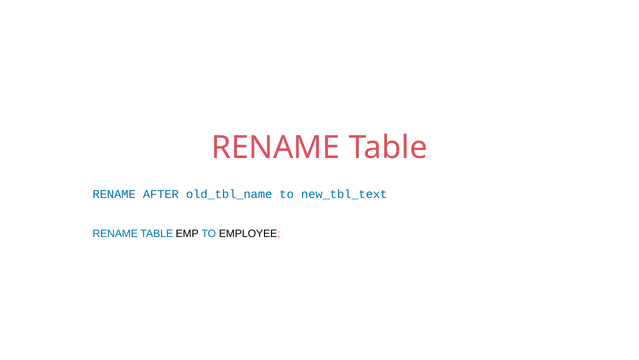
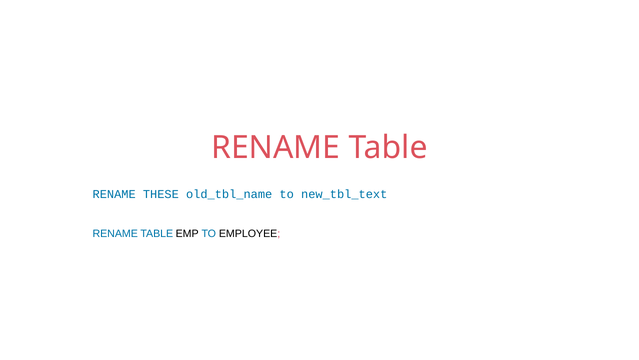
AFTER: AFTER -> THESE (161, 194)
